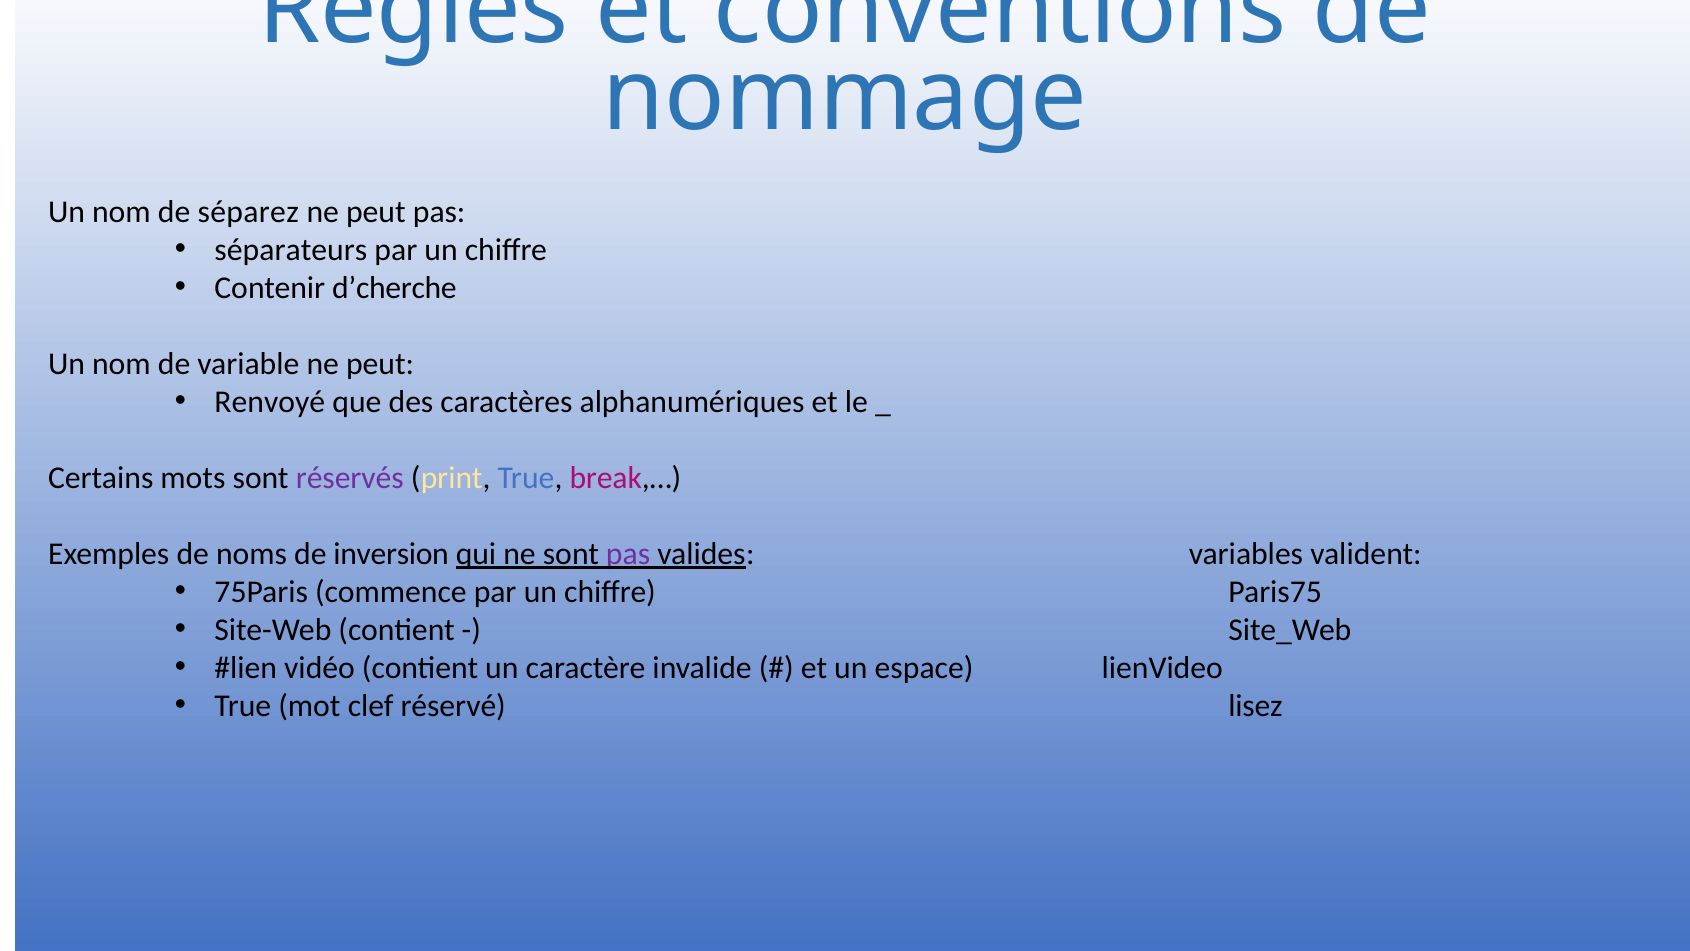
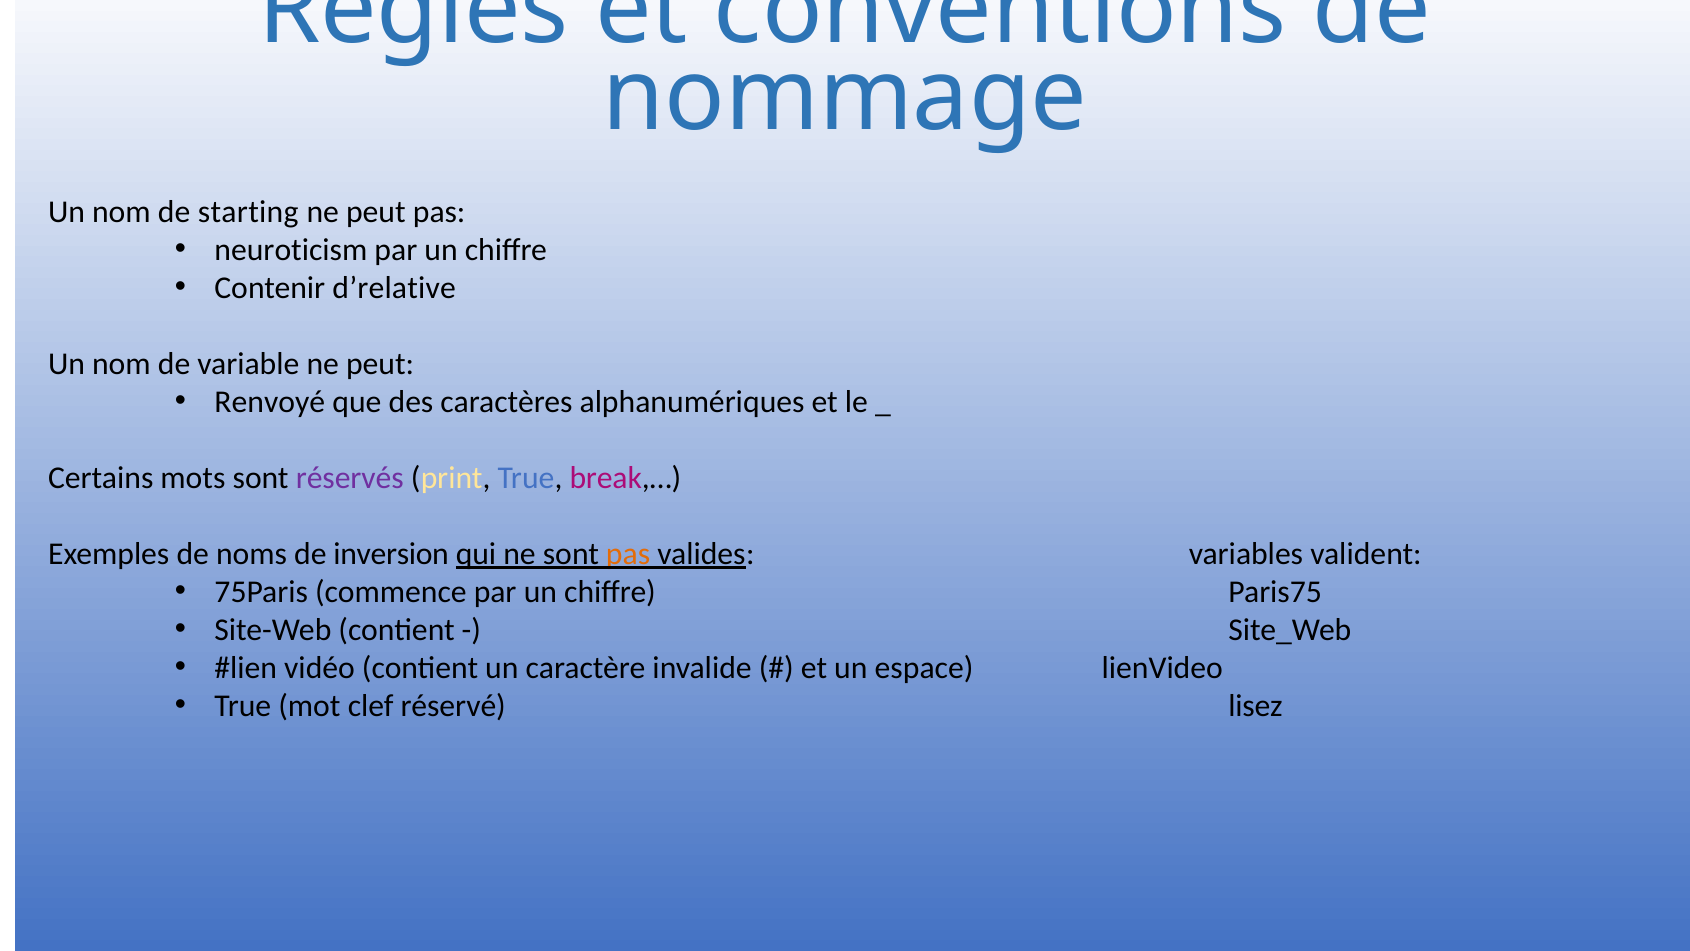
séparez: séparez -> starting (248, 211)
séparateurs: séparateurs -> neuroticism (291, 249)
d’cherche: d’cherche -> d’relative (394, 288)
pas colour: purple -> orange (628, 554)
